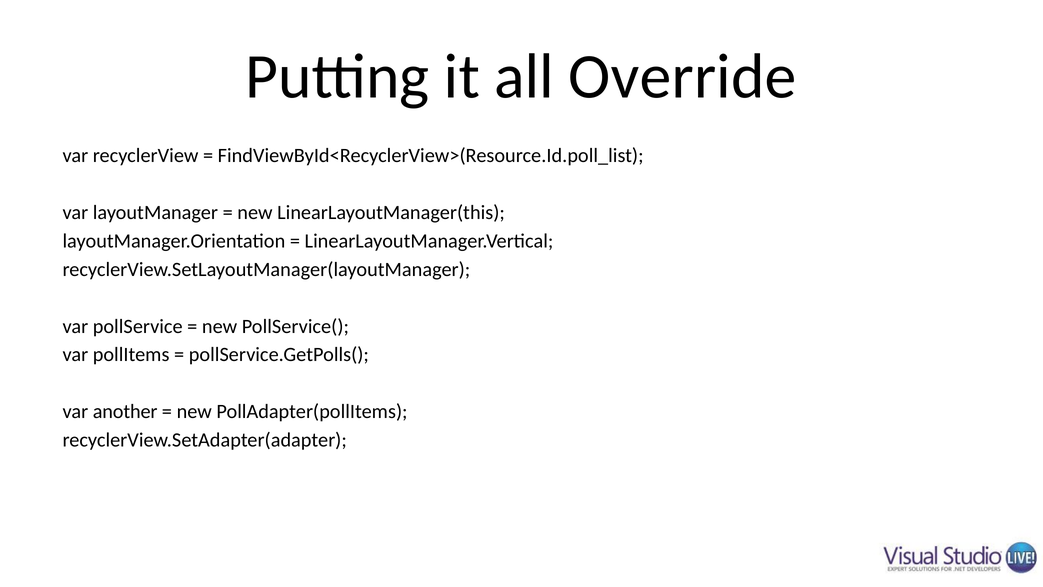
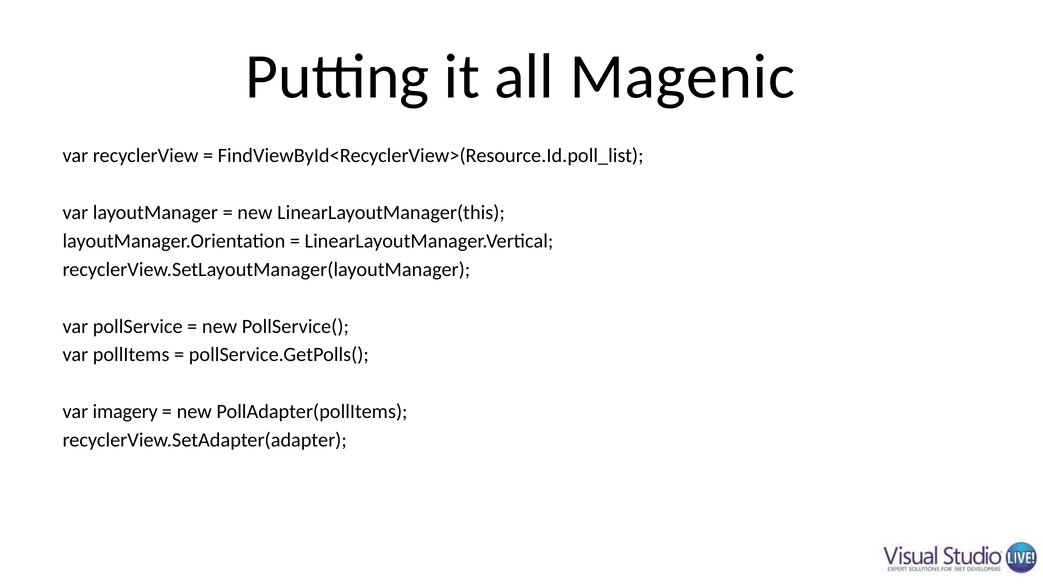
Override: Override -> Magenic (682, 77)
another: another -> imagery (125, 411)
